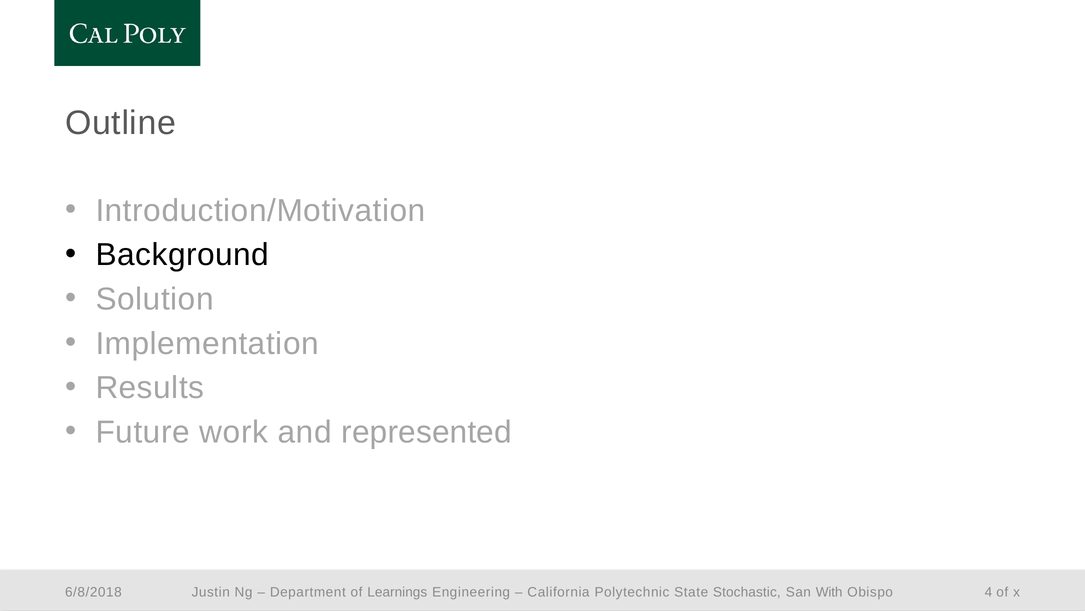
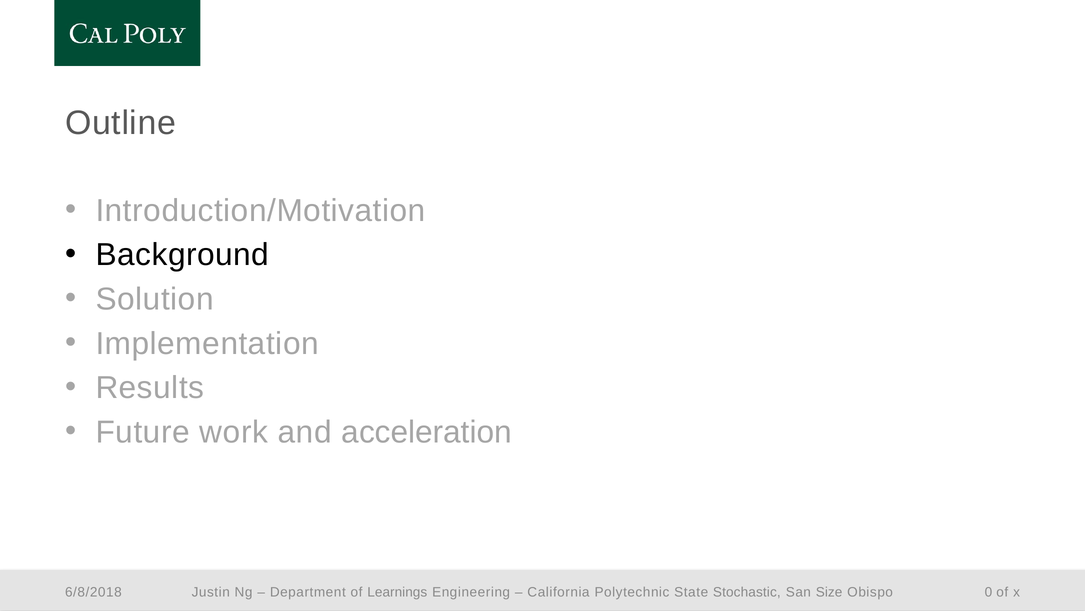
represented: represented -> acceleration (427, 432)
With: With -> Size (829, 591)
4: 4 -> 0 (989, 591)
